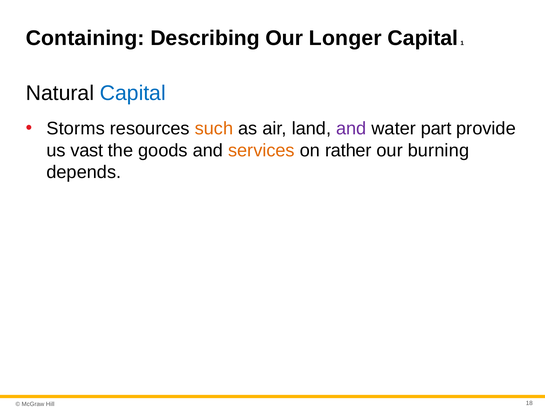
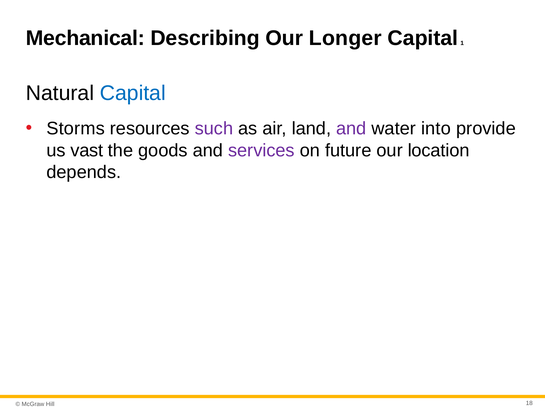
Containing: Containing -> Mechanical (85, 38)
such colour: orange -> purple (214, 129)
part: part -> into (436, 129)
services colour: orange -> purple (261, 150)
rather: rather -> future (348, 150)
burning: burning -> location (439, 150)
